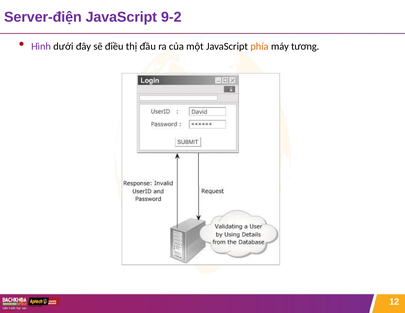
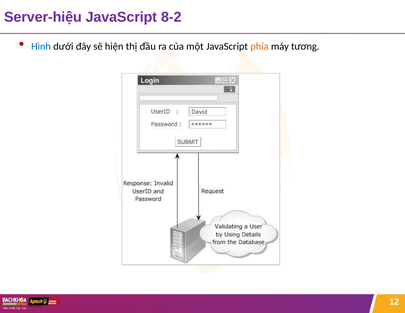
Server-điện: Server-điện -> Server-hiệu (43, 17)
9-2: 9-2 -> 8-2 (171, 17)
Hình colour: purple -> blue (41, 47)
điều: điều -> hiện (114, 47)
